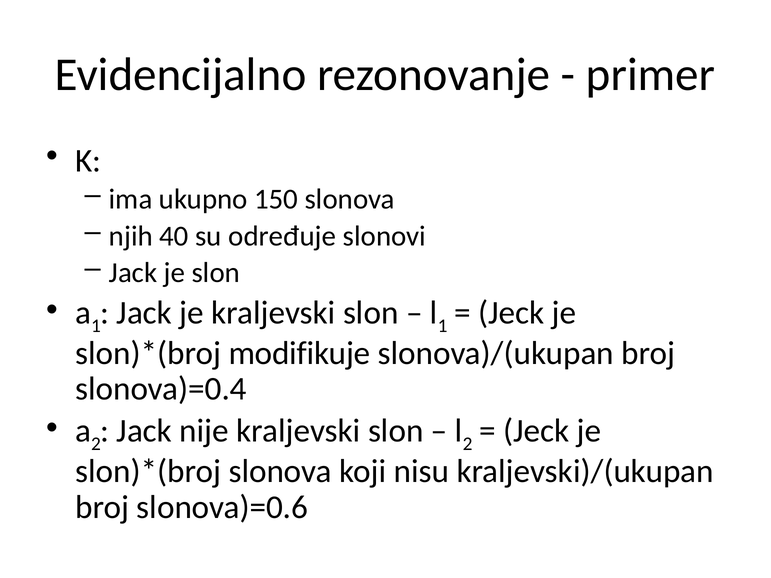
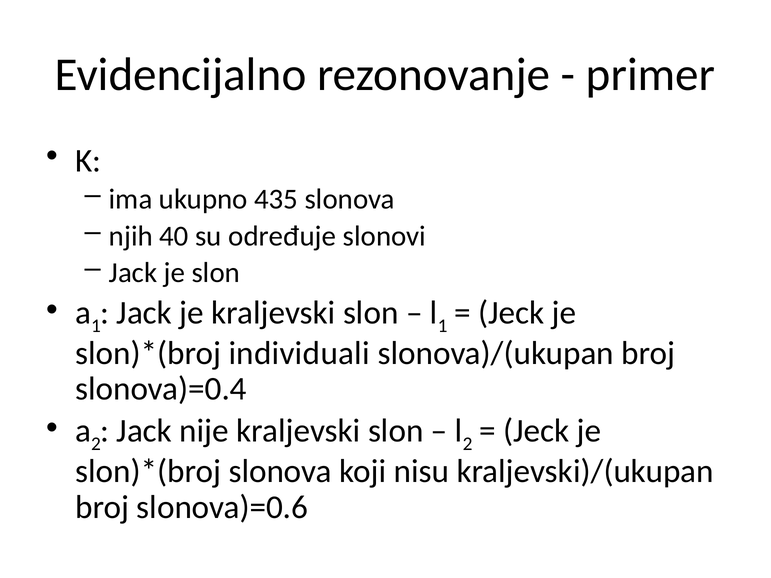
150: 150 -> 435 (276, 199)
modifikuje: modifikuje -> individuali (299, 353)
